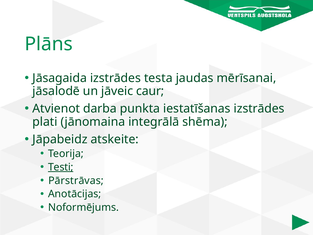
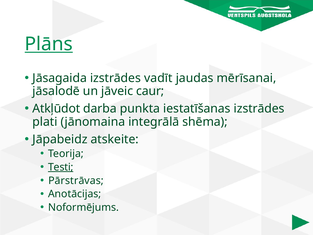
Plāns underline: none -> present (49, 44)
testa: testa -> vadīt (158, 78)
Atvienot: Atvienot -> Atkļūdot (56, 109)
